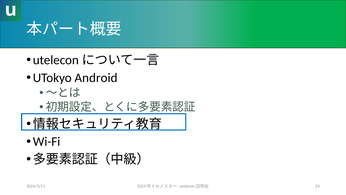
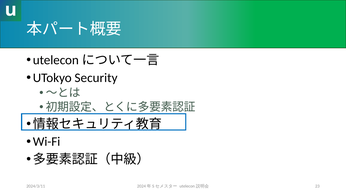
Android: Android -> Security (96, 78)
